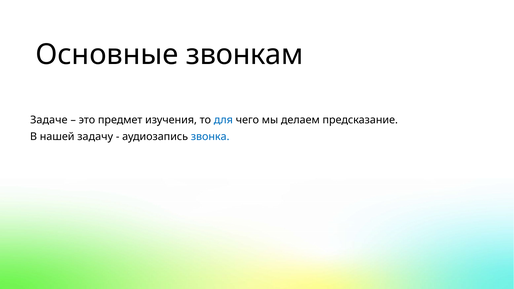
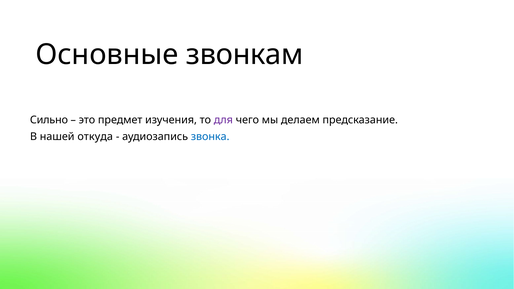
Задаче: Задаче -> Сильно (49, 120)
для colour: blue -> purple (223, 120)
задачу: задачу -> откуда (95, 137)
